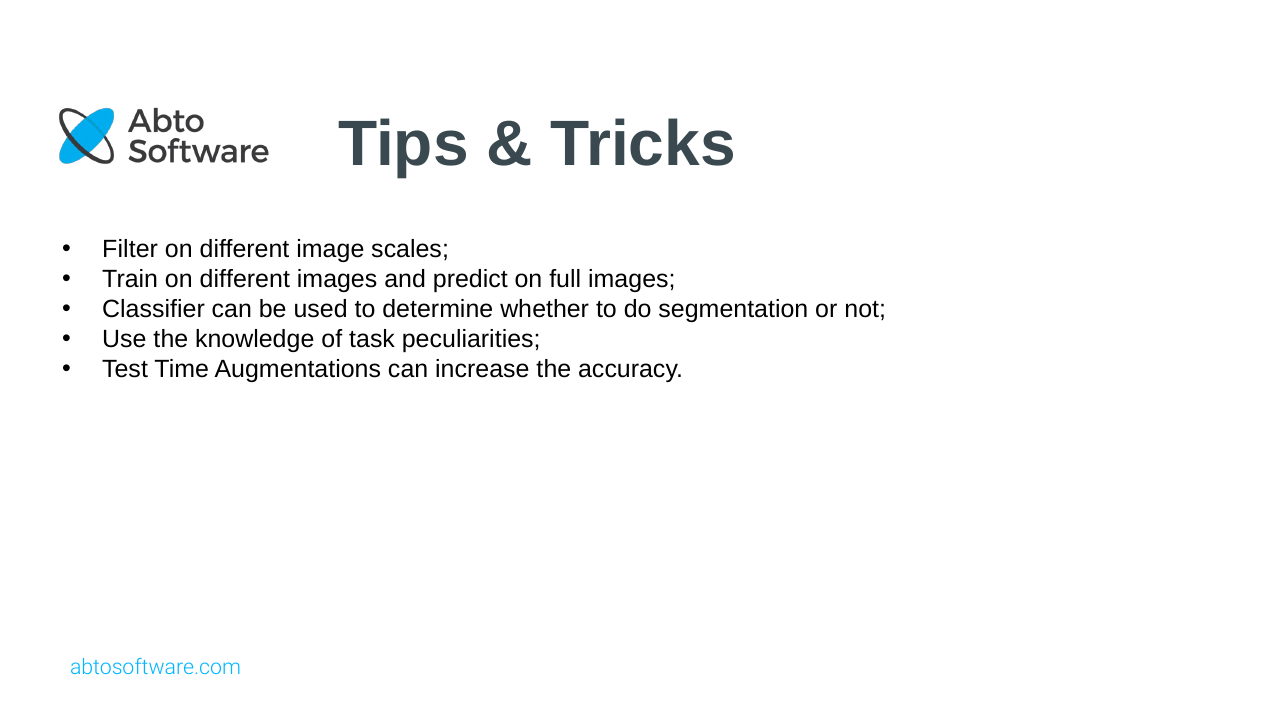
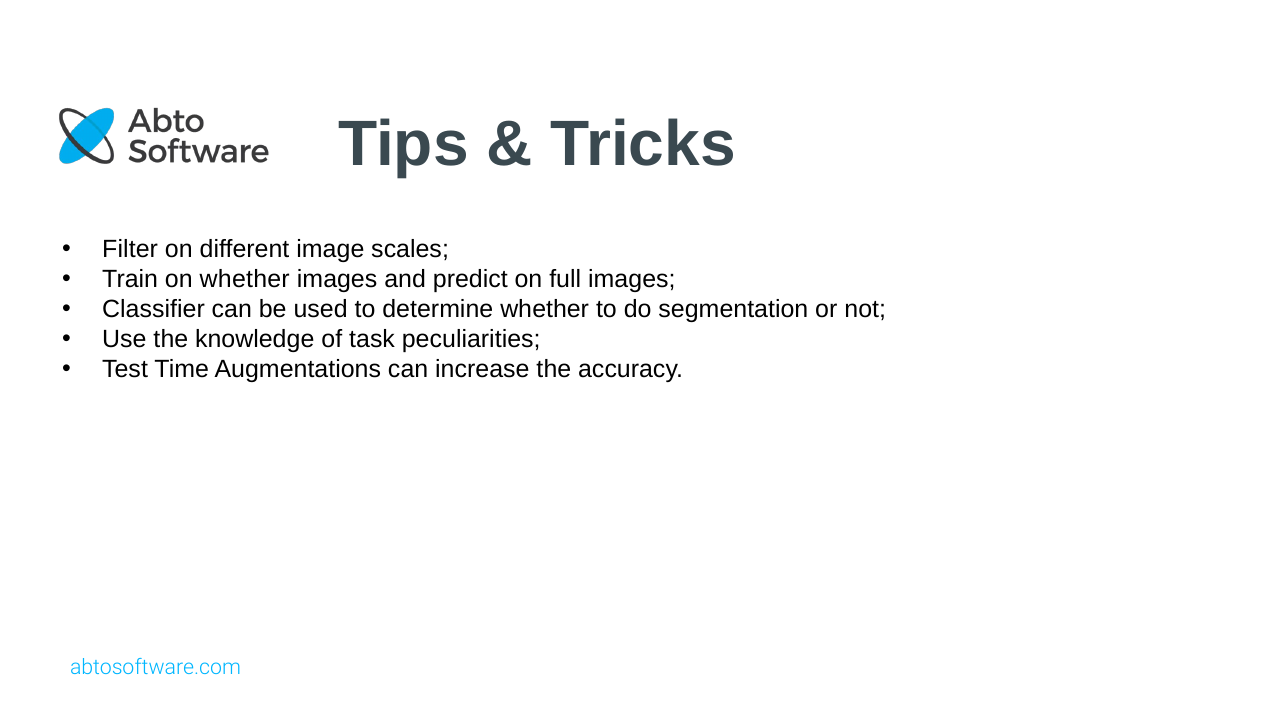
Train on different: different -> whether (245, 280)
